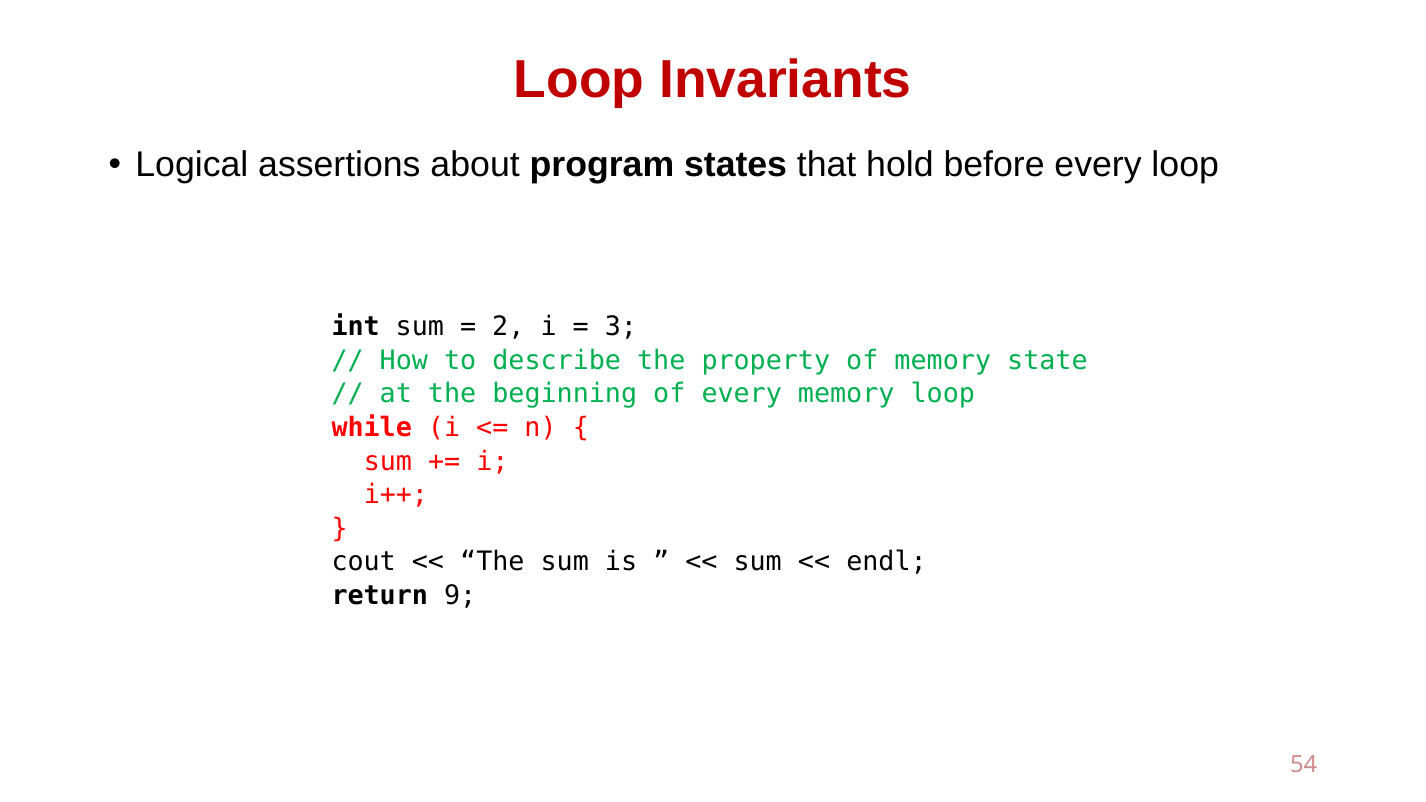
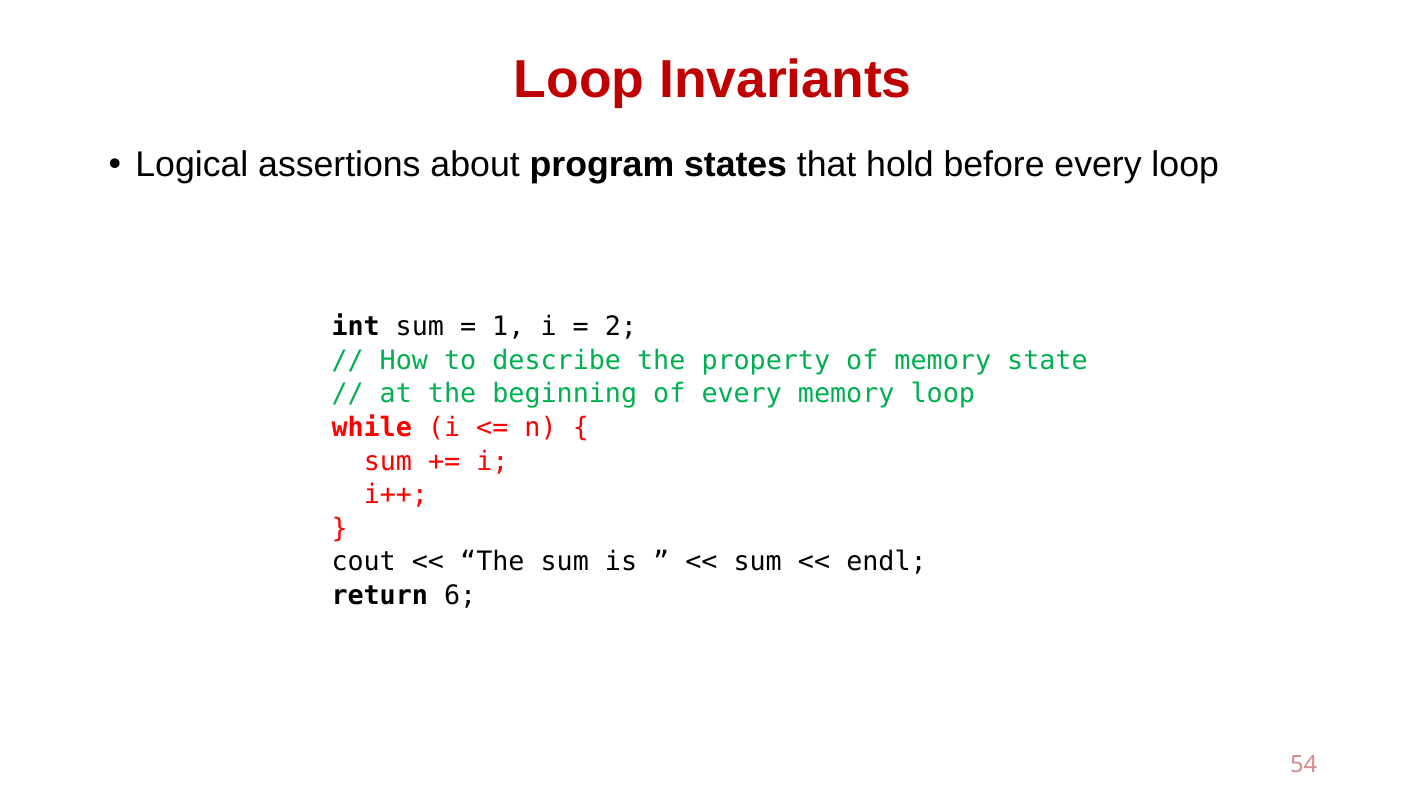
2: 2 -> 1 (508, 327)
3: 3 -> 2 (621, 327)
9: 9 -> 6 (460, 595)
